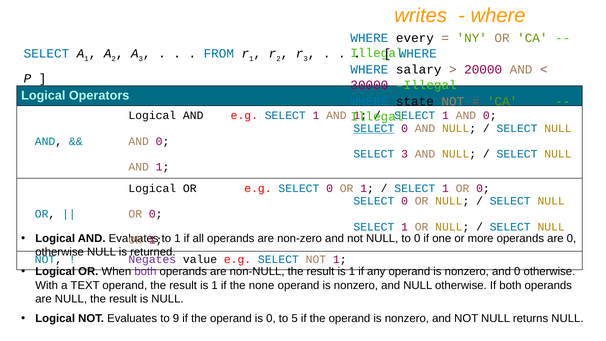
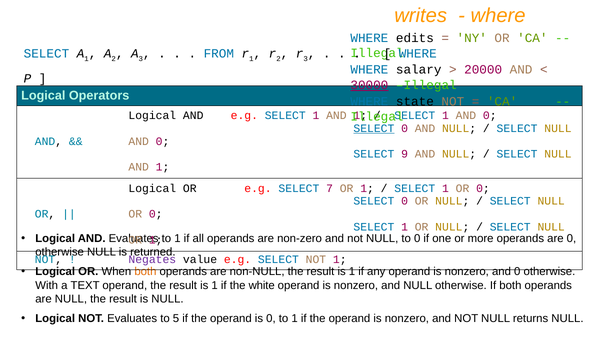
every: every -> edits (415, 38)
30000 underline: none -> present (369, 85)
SELECT 3: 3 -> 9 (405, 154)
e.g SELECT 0: 0 -> 7 (330, 188)
both colour: purple -> orange (145, 272)
none: none -> white (262, 285)
9: 9 -> 5 (176, 319)
0 to 5: 5 -> 1 (295, 319)
